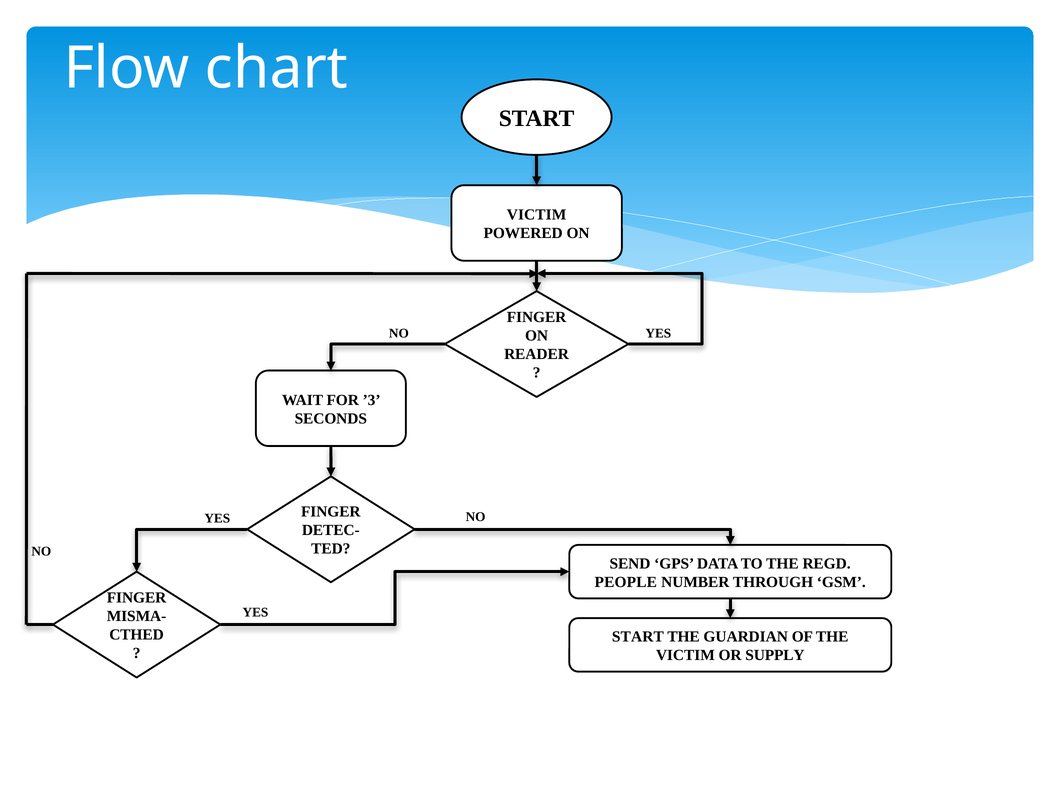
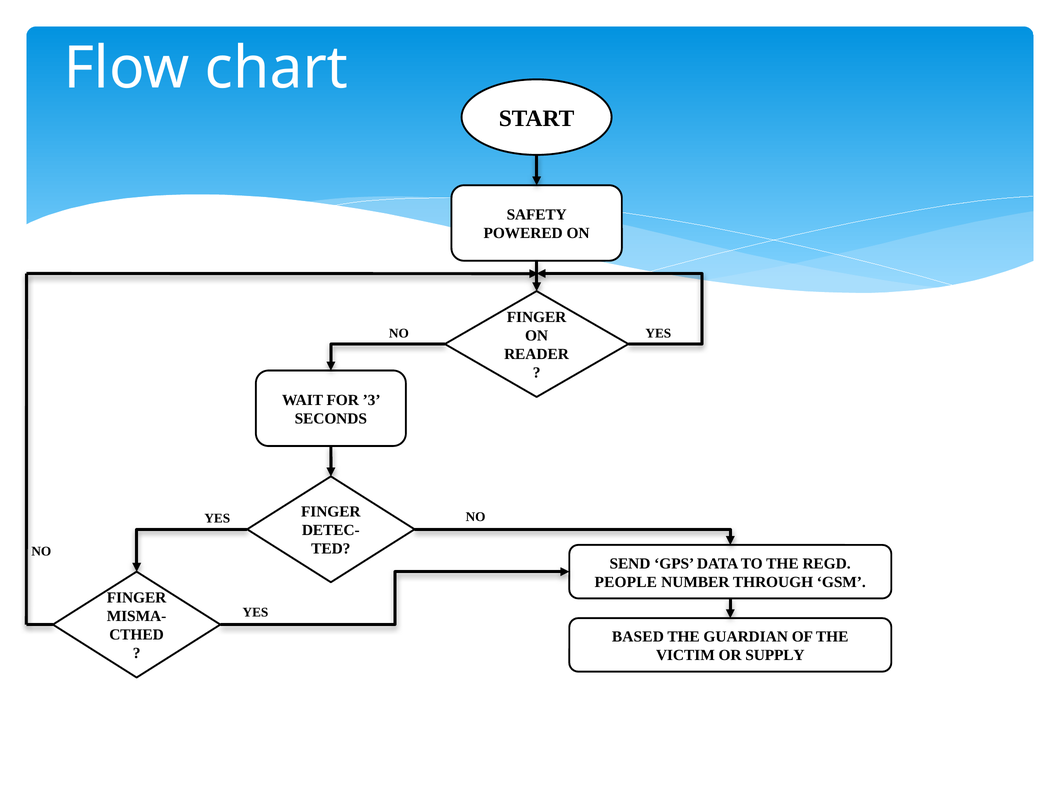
VICTIM: VICTIM -> SAFETY (537, 215)
START: START -> BASED (638, 637)
